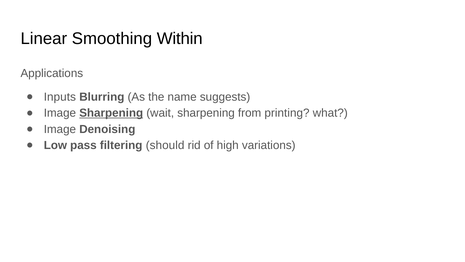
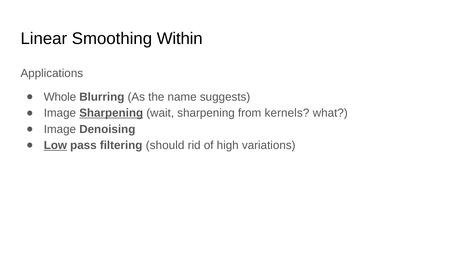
Inputs: Inputs -> Whole (60, 97)
printing: printing -> kernels (287, 113)
Low underline: none -> present (55, 145)
